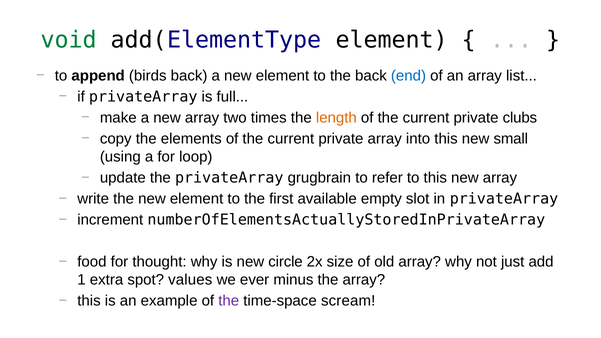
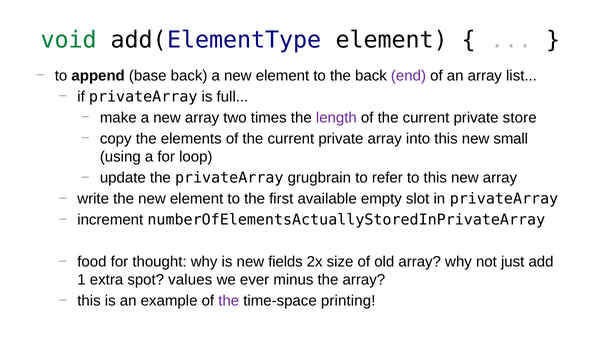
birds: birds -> base (148, 76)
end colour: blue -> purple (408, 76)
length colour: orange -> purple (336, 118)
clubs: clubs -> store (520, 118)
circle: circle -> fields (286, 262)
scream: scream -> printing (348, 301)
